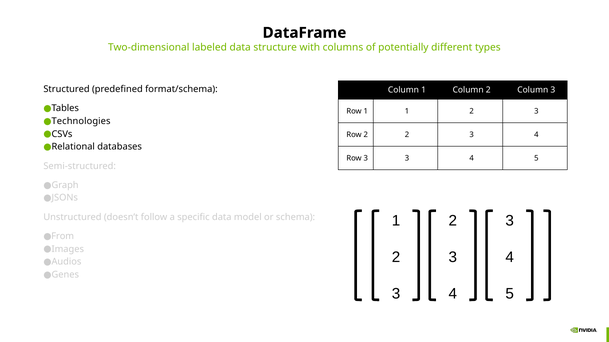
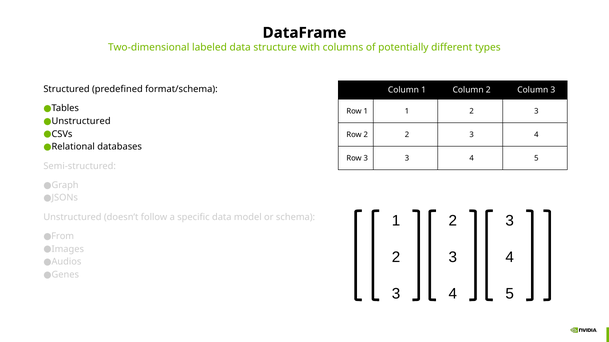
Technologies: Technologies -> Unstructured (81, 121)
